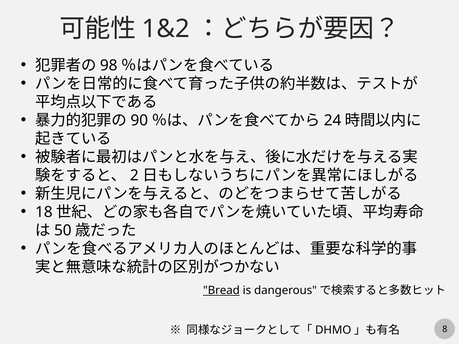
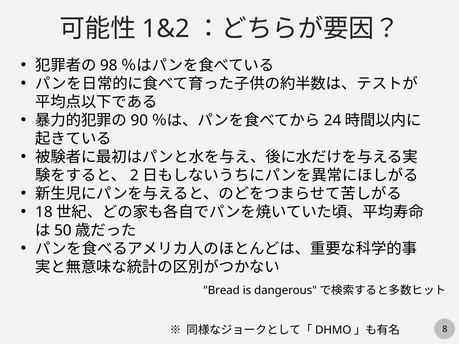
Bread underline: present -> none (221, 290)
